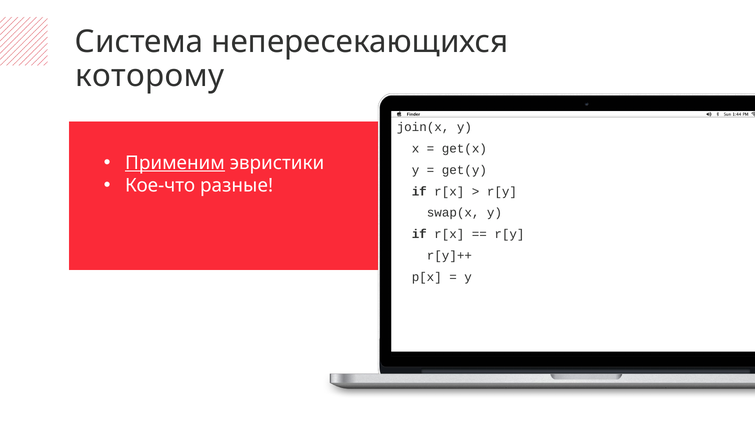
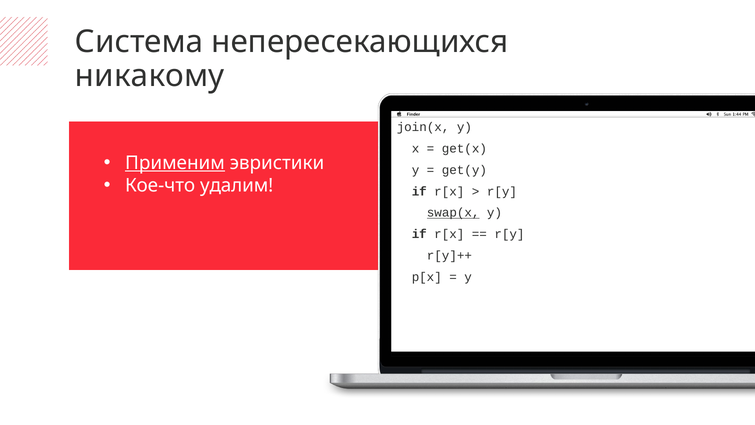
которому: которому -> никакому (150, 76)
разные: разные -> удалим (237, 185)
swap(x underline: none -> present (453, 213)
